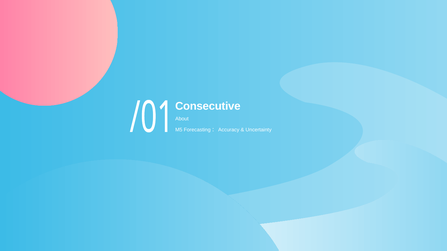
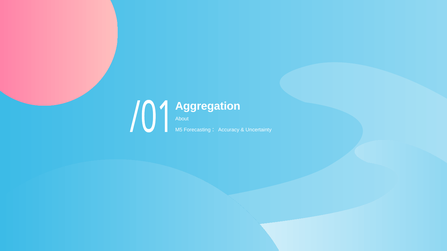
Consecutive: Consecutive -> Aggregation (208, 106)
